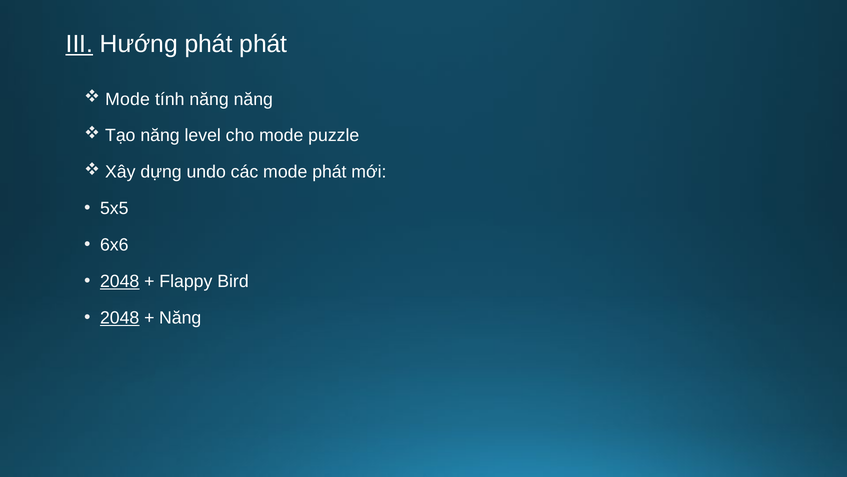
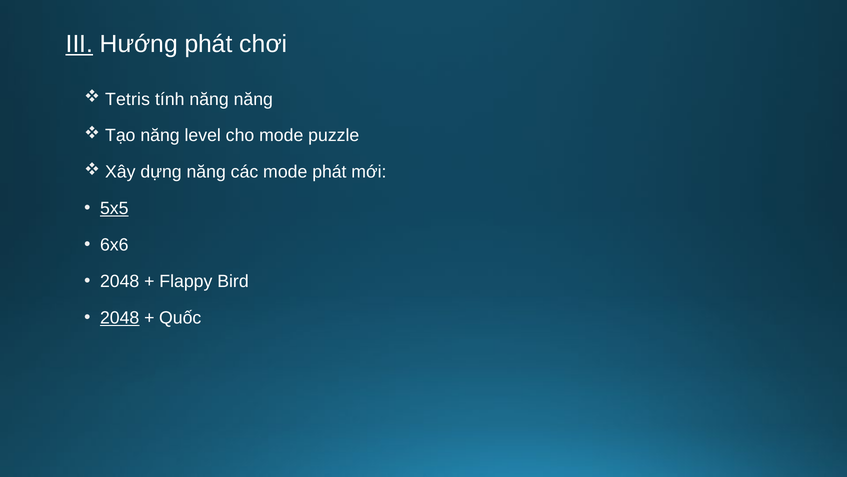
phát phát: phát -> chơi (263, 44)
Mode: Mode -> Tetris (128, 99)
dựng undo: undo -> năng (206, 172)
5x5 underline: none -> present (114, 208)
2048 underline: present -> none (120, 281)
Năng: Năng -> Quốc (180, 317)
